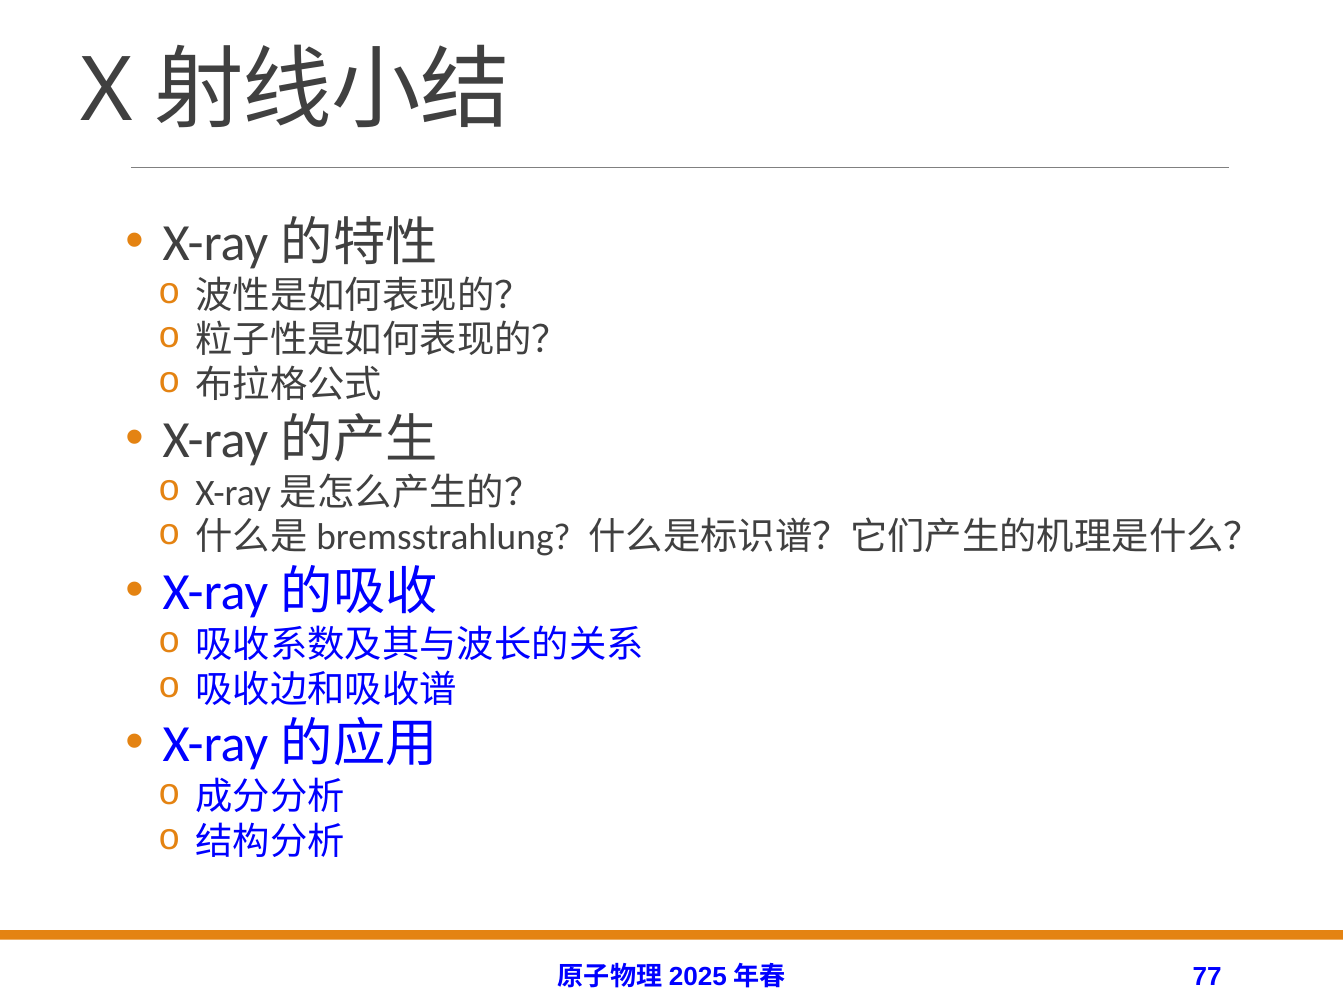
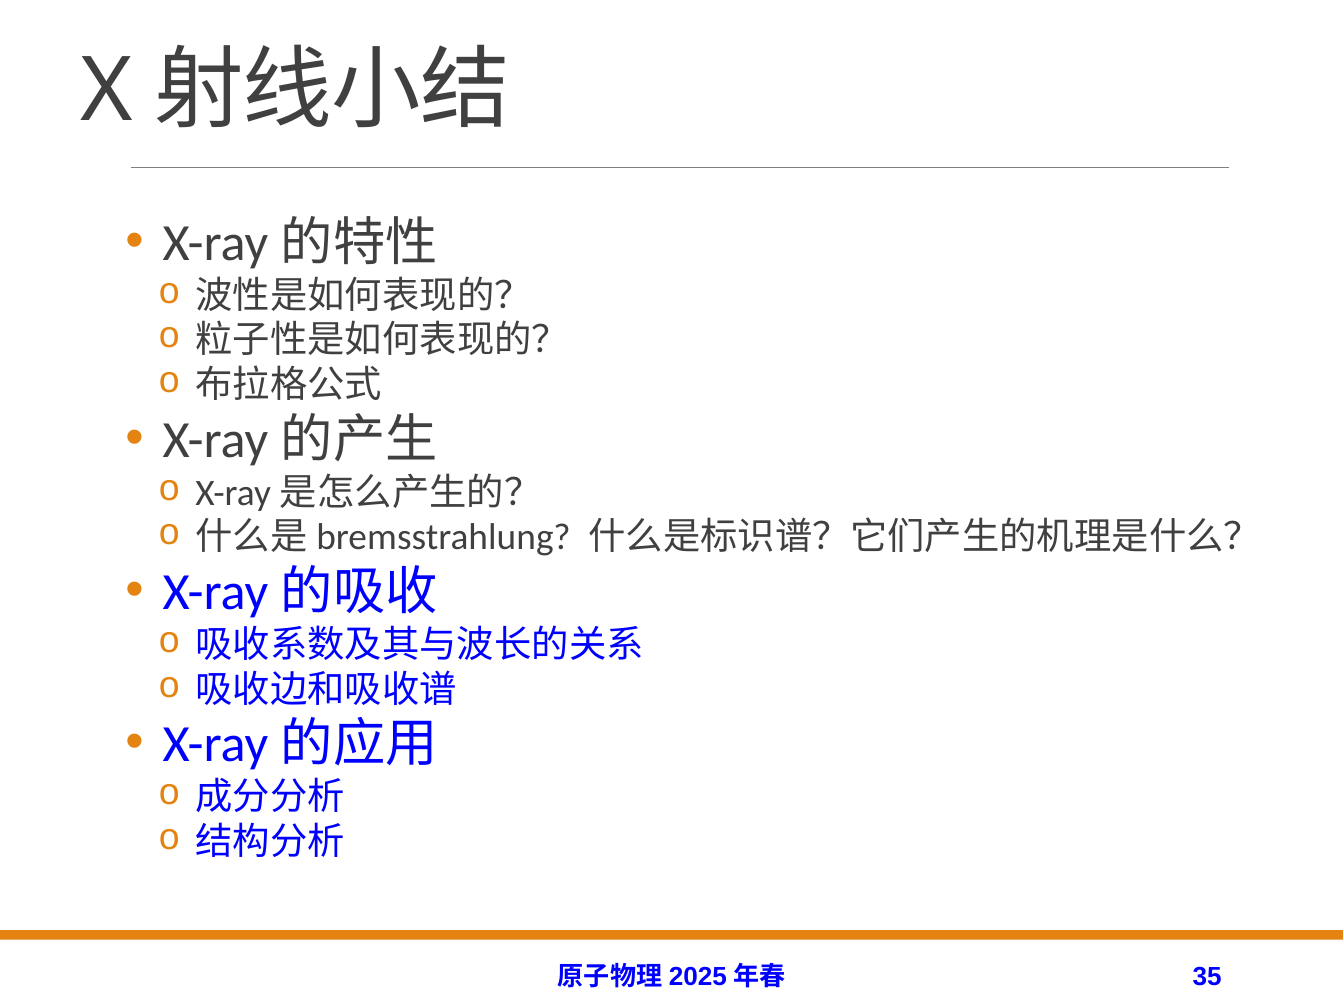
77: 77 -> 35 (1207, 977)
